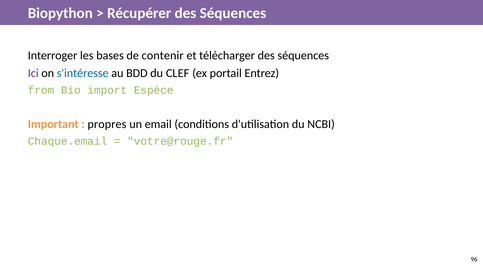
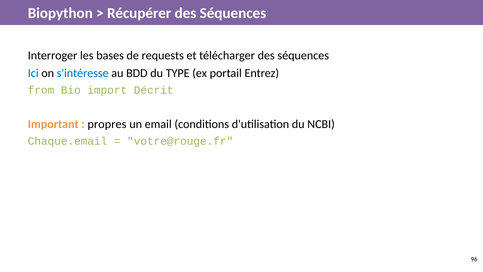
contenir: contenir -> requests (163, 55)
Ici colour: purple -> blue (33, 73)
CLEF: CLEF -> TYPE (178, 73)
Espèce: Espèce -> Décrit (154, 90)
